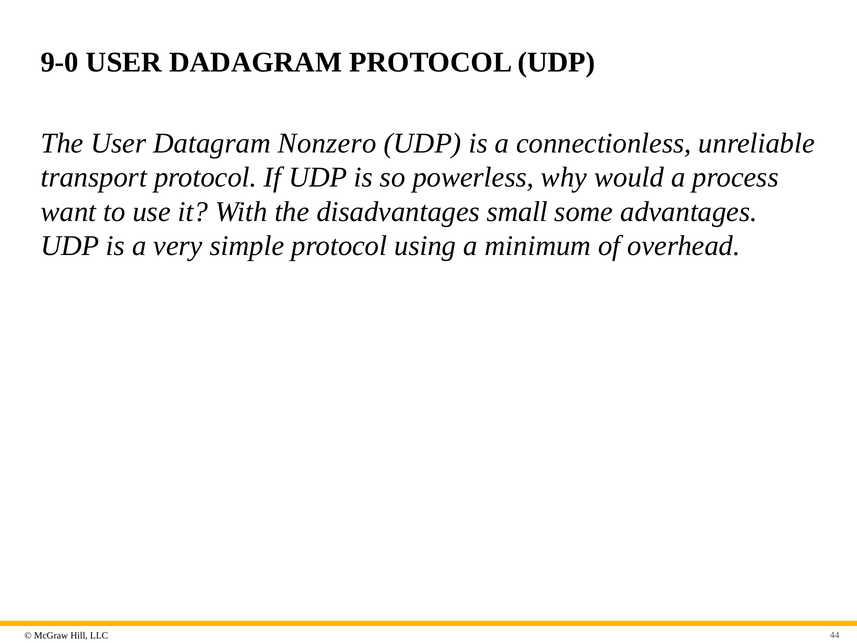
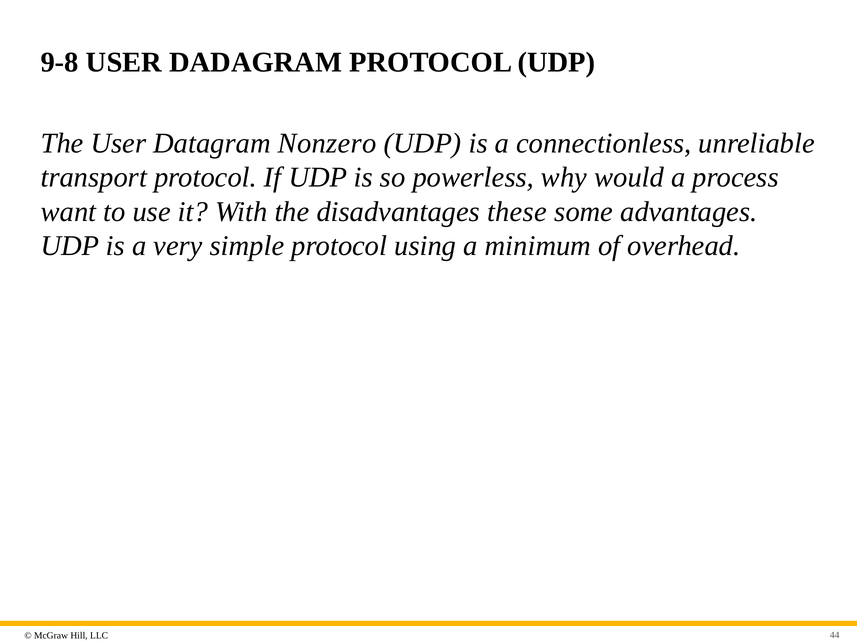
9-0: 9-0 -> 9-8 (60, 62)
small: small -> these (517, 212)
